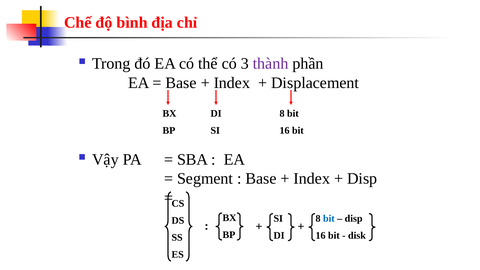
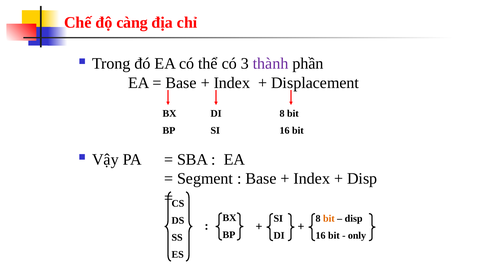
bình: bình -> càng (132, 23)
bit colour: blue -> orange (329, 218)
disk: disk -> only (357, 235)
